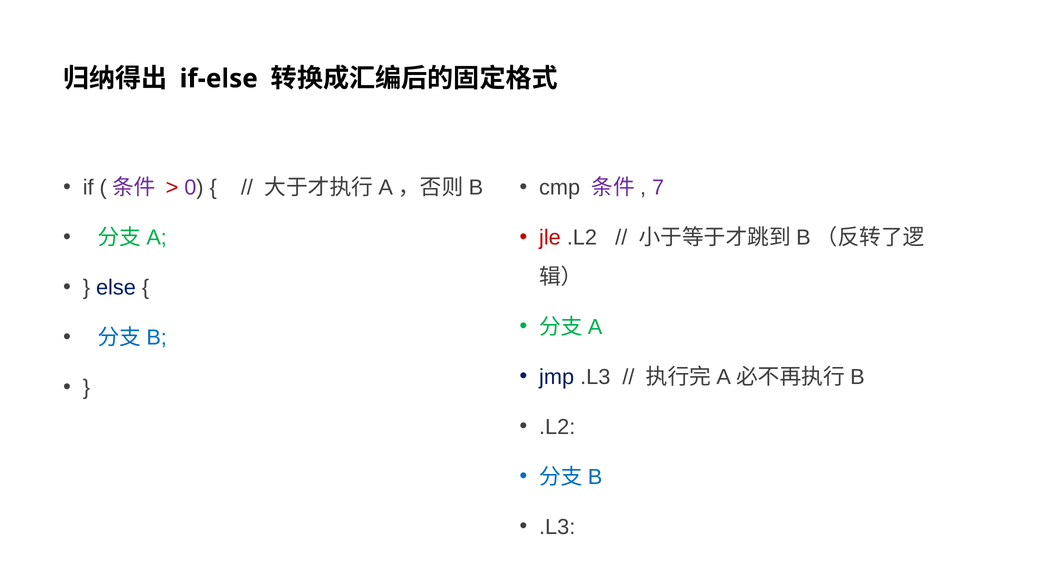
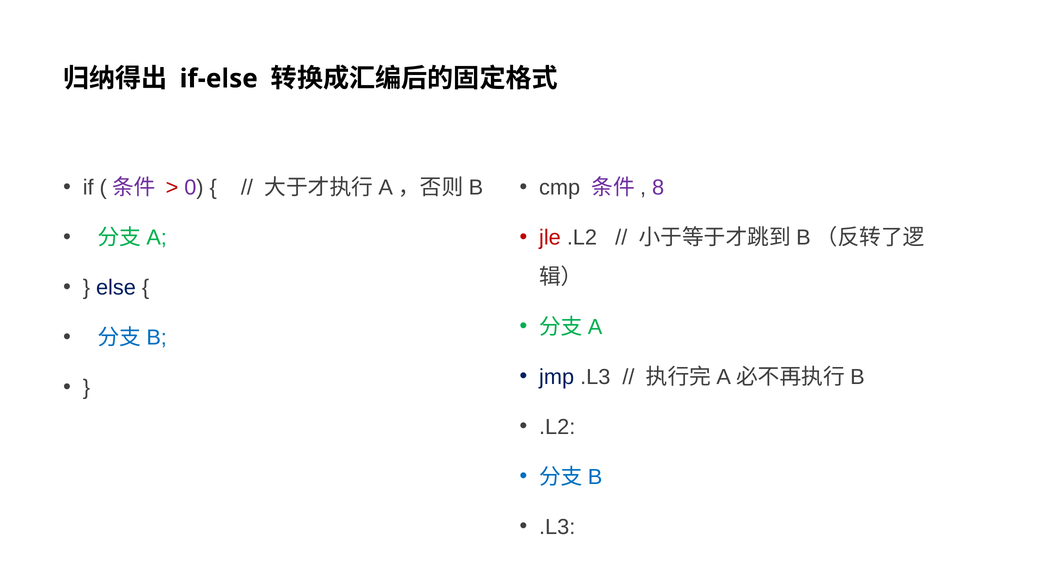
7: 7 -> 8 (658, 188)
